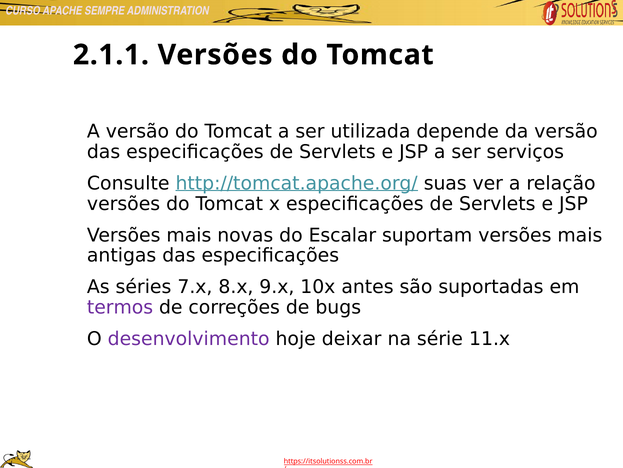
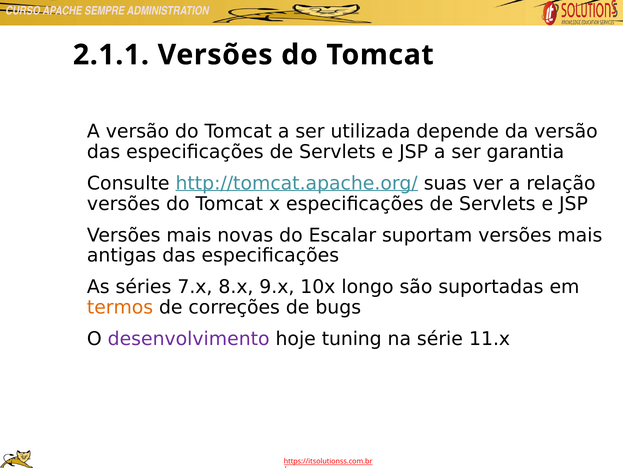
serviços: serviços -> garantia (525, 152)
antes: antes -> longo (367, 287)
termos colour: purple -> orange (120, 307)
deixar: deixar -> tuning (352, 339)
